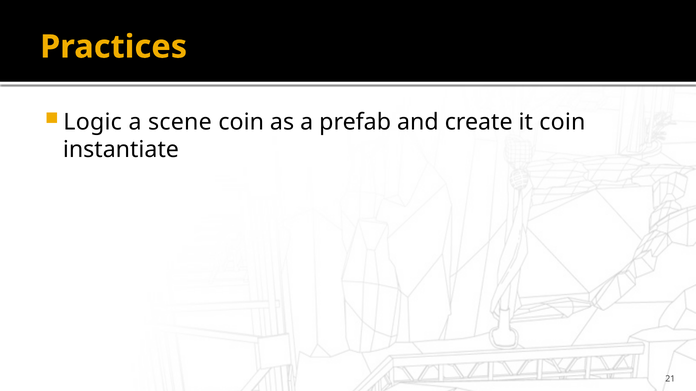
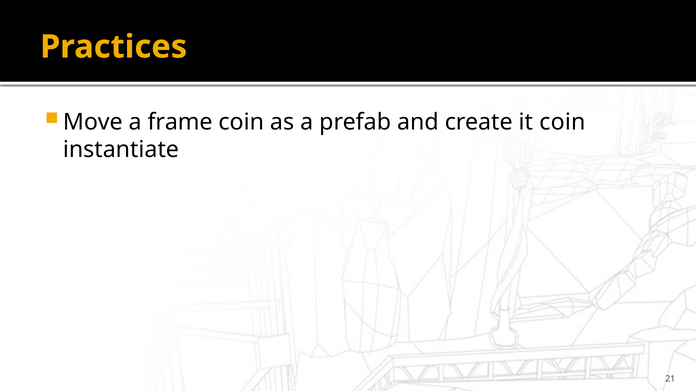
Logic: Logic -> Move (93, 122)
scene: scene -> frame (180, 122)
